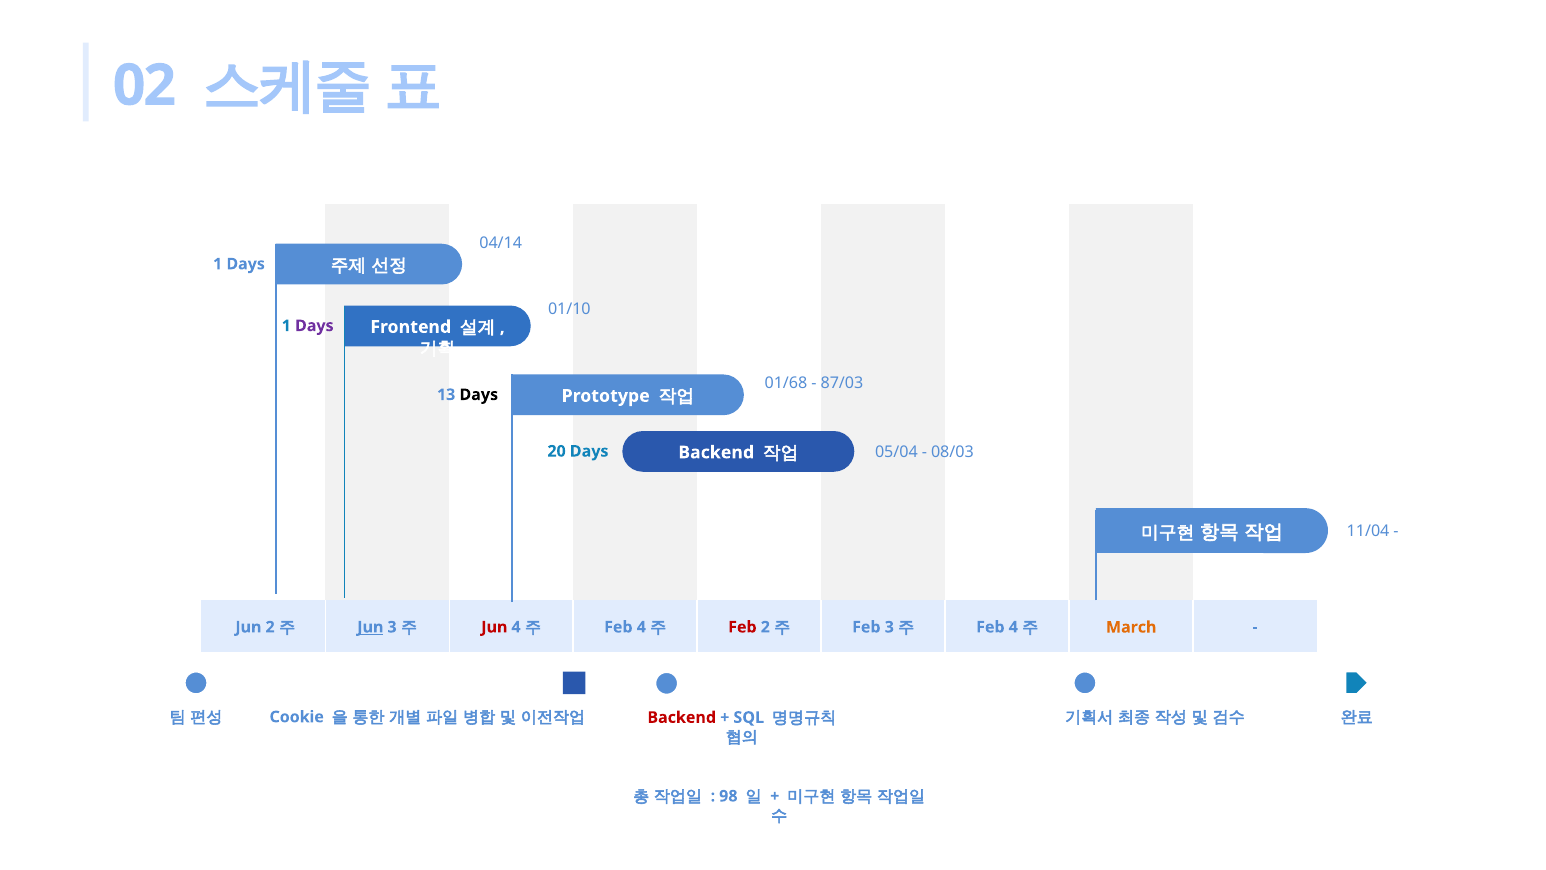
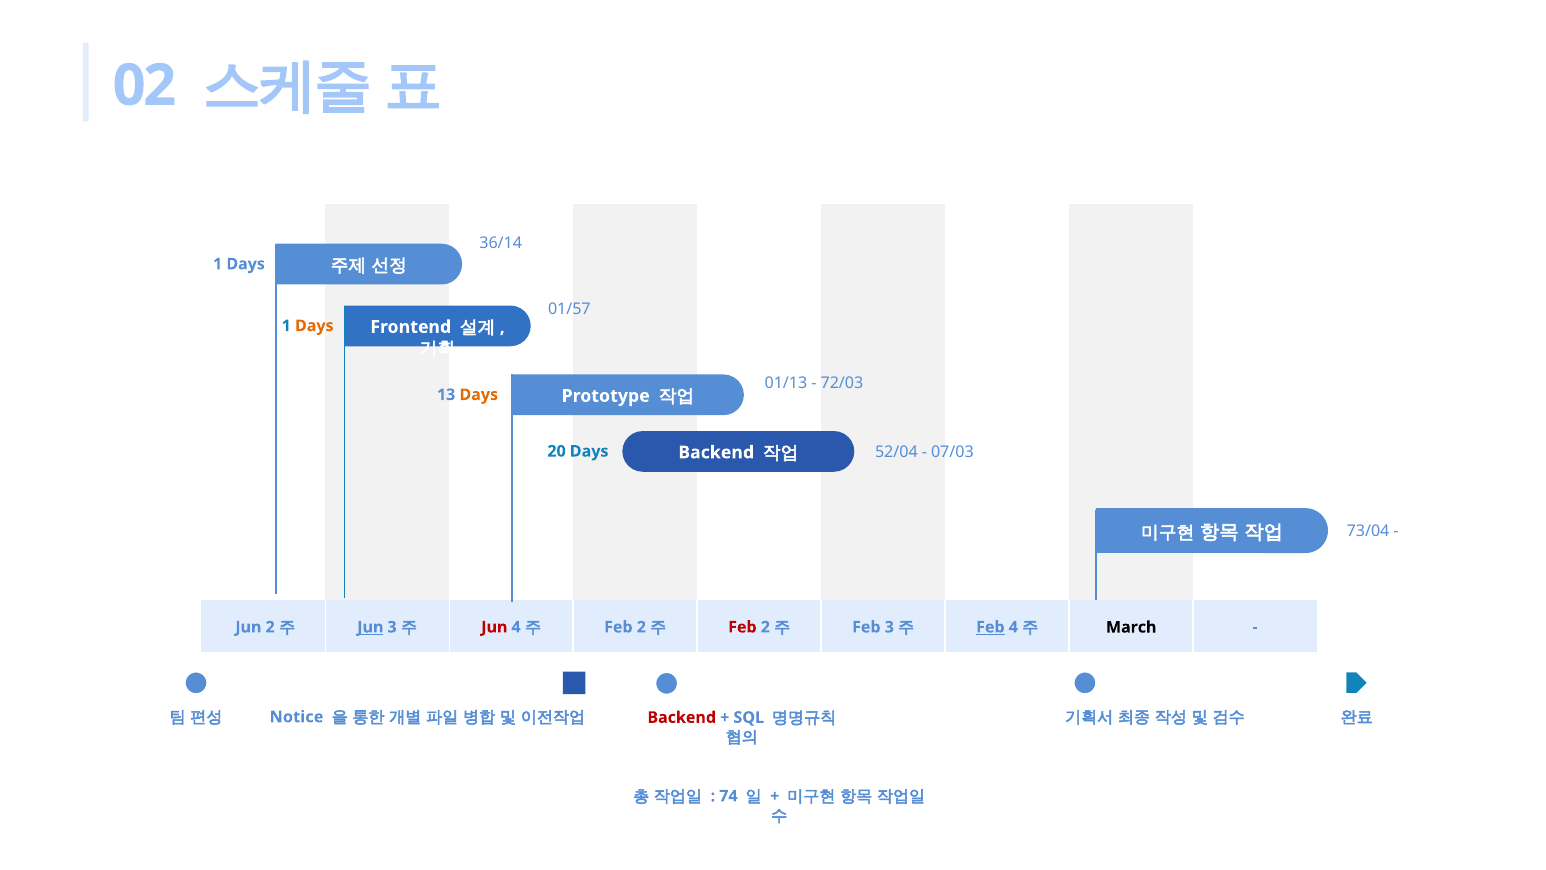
04/14: 04/14 -> 36/14 (501, 243)
01/10: 01/10 -> 01/57 (569, 309)
Days colour: purple -> orange (314, 326)
01/68: 01/68 -> 01/13 (786, 383)
87/03: 87/03 -> 72/03 (842, 383)
Days colour: black -> orange (479, 395)
05/04: 05/04 -> 52/04 (896, 452)
08/03: 08/03 -> 07/03 (952, 452)
11/04: 11/04 -> 73/04 (1368, 531)
4: 4 -> 2 (641, 627)
Feb underline: none -> present (990, 627)
March colour: orange -> black (1131, 627)
Cookie: Cookie -> Notice (297, 717)
98: 98 -> 74 (728, 796)
